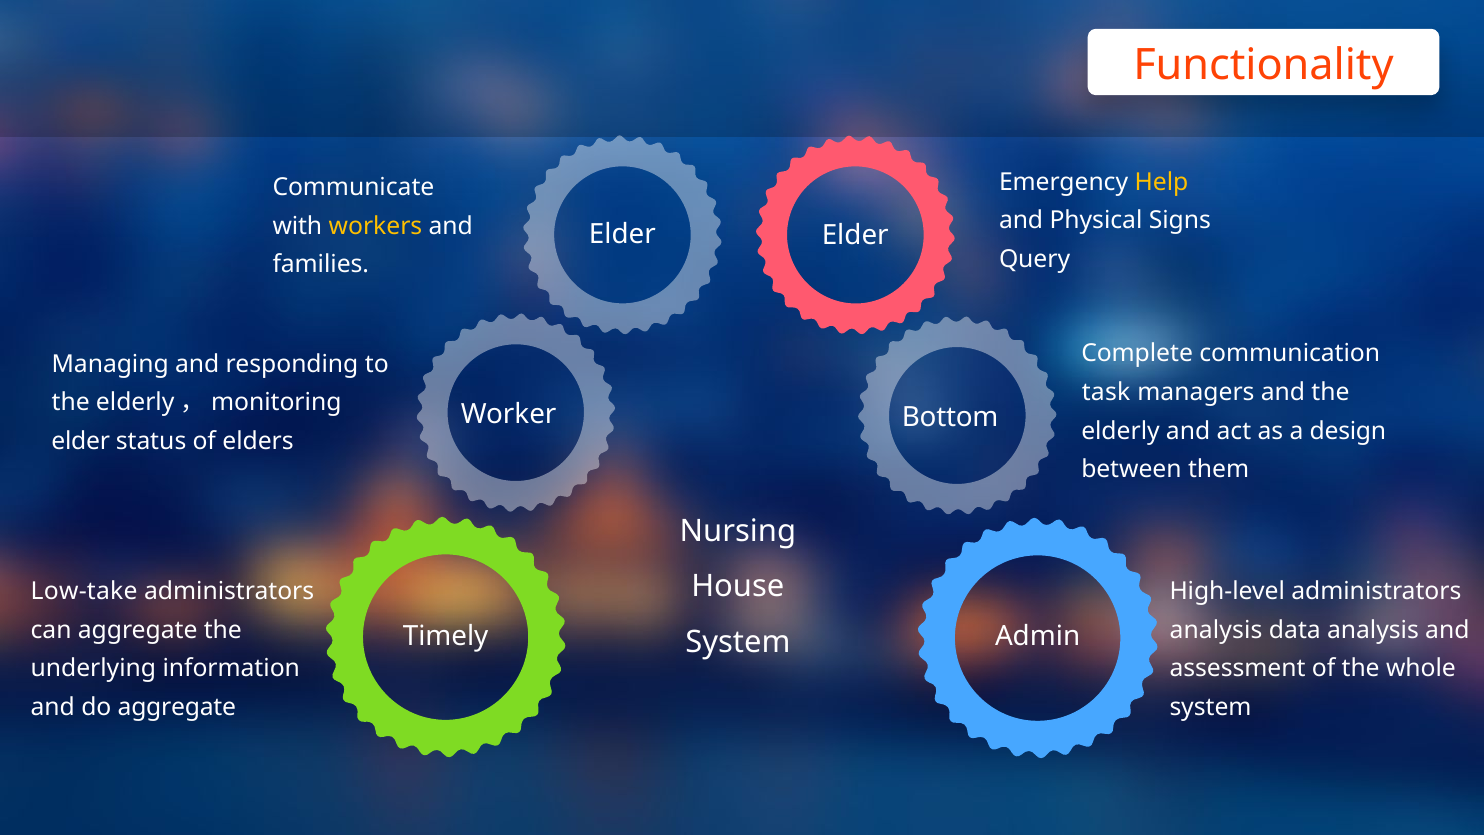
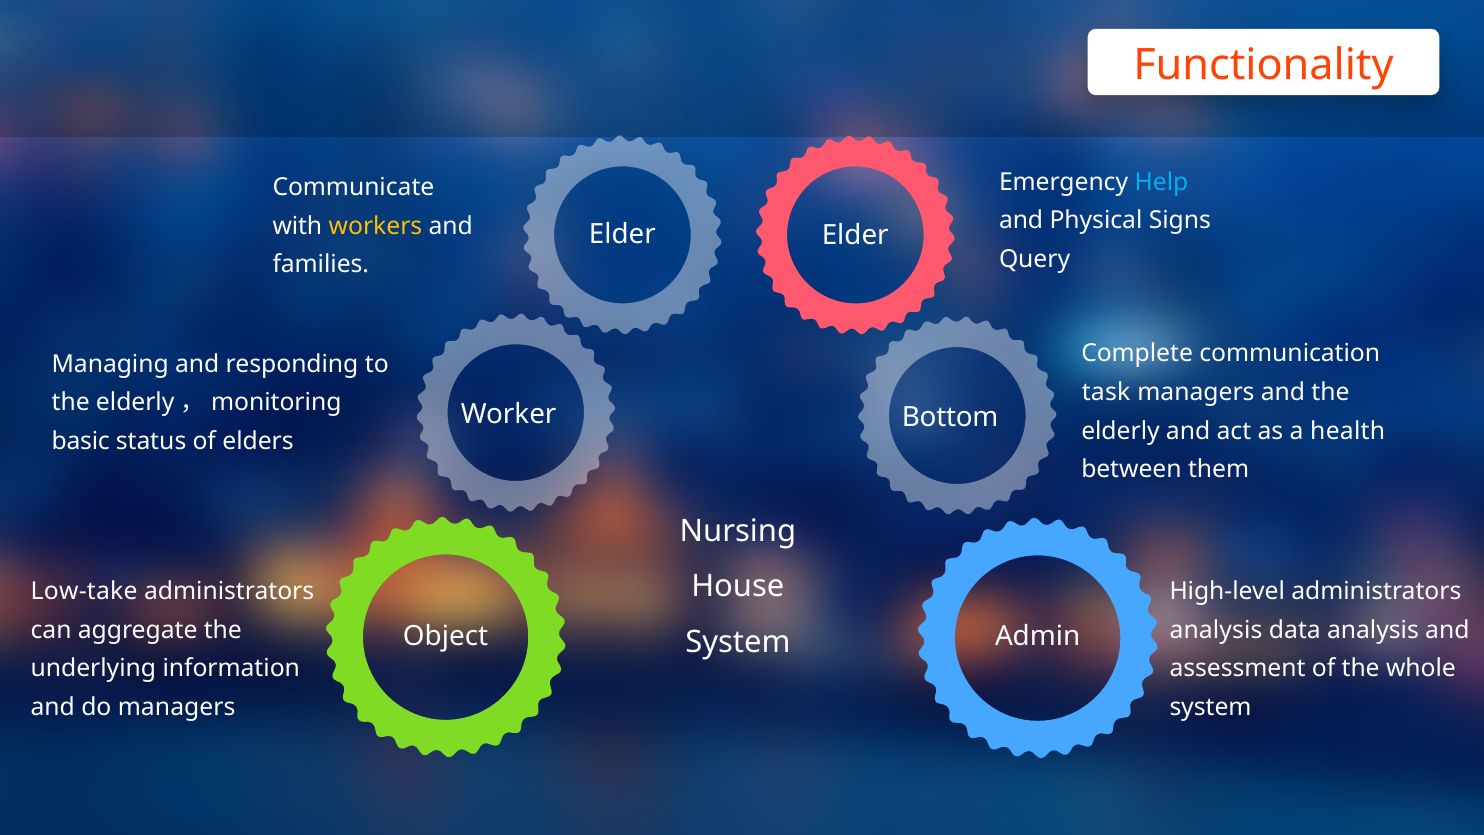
Help colour: yellow -> light blue (1162, 182)
design: design -> health (1348, 431)
elder: elder -> basic (81, 441)
Timely: Timely -> Object (446, 636)
do aggregate: aggregate -> managers (177, 707)
